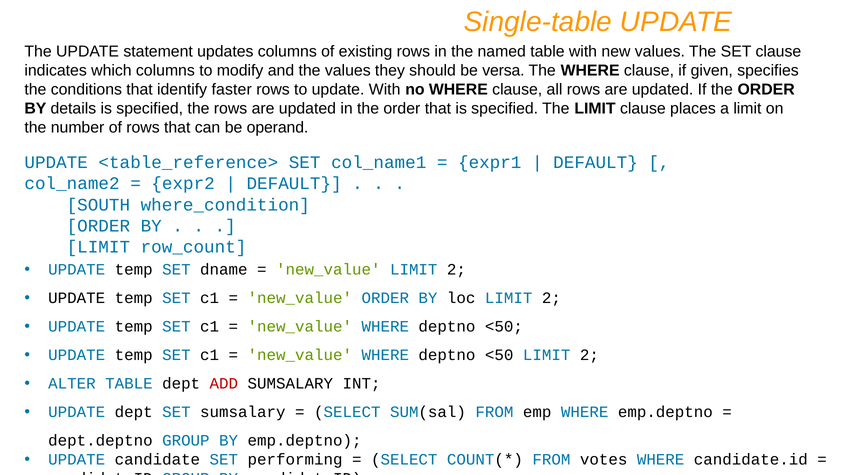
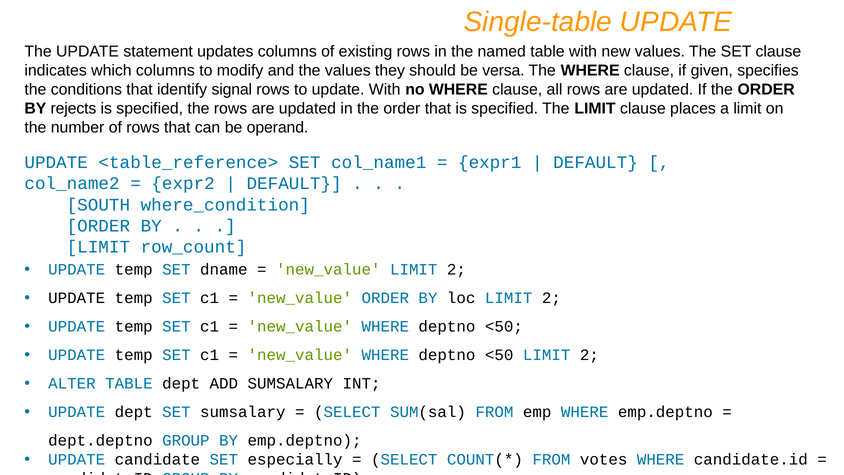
faster: faster -> signal (232, 90)
details: details -> rejects (73, 109)
ADD colour: red -> black (224, 383)
performing: performing -> especially (295, 459)
